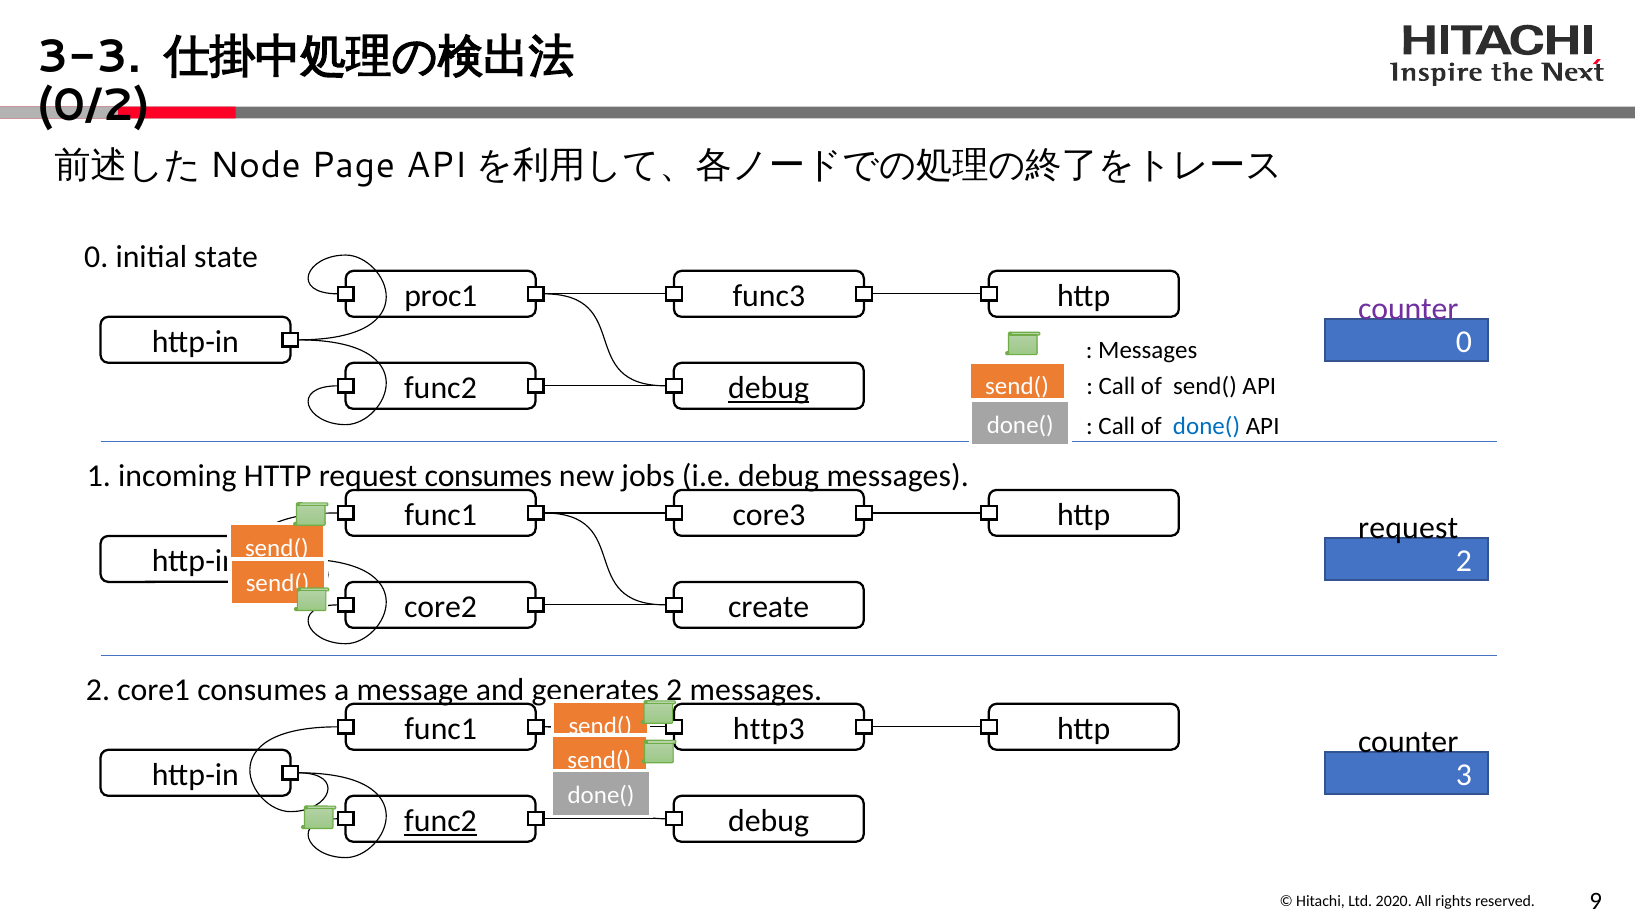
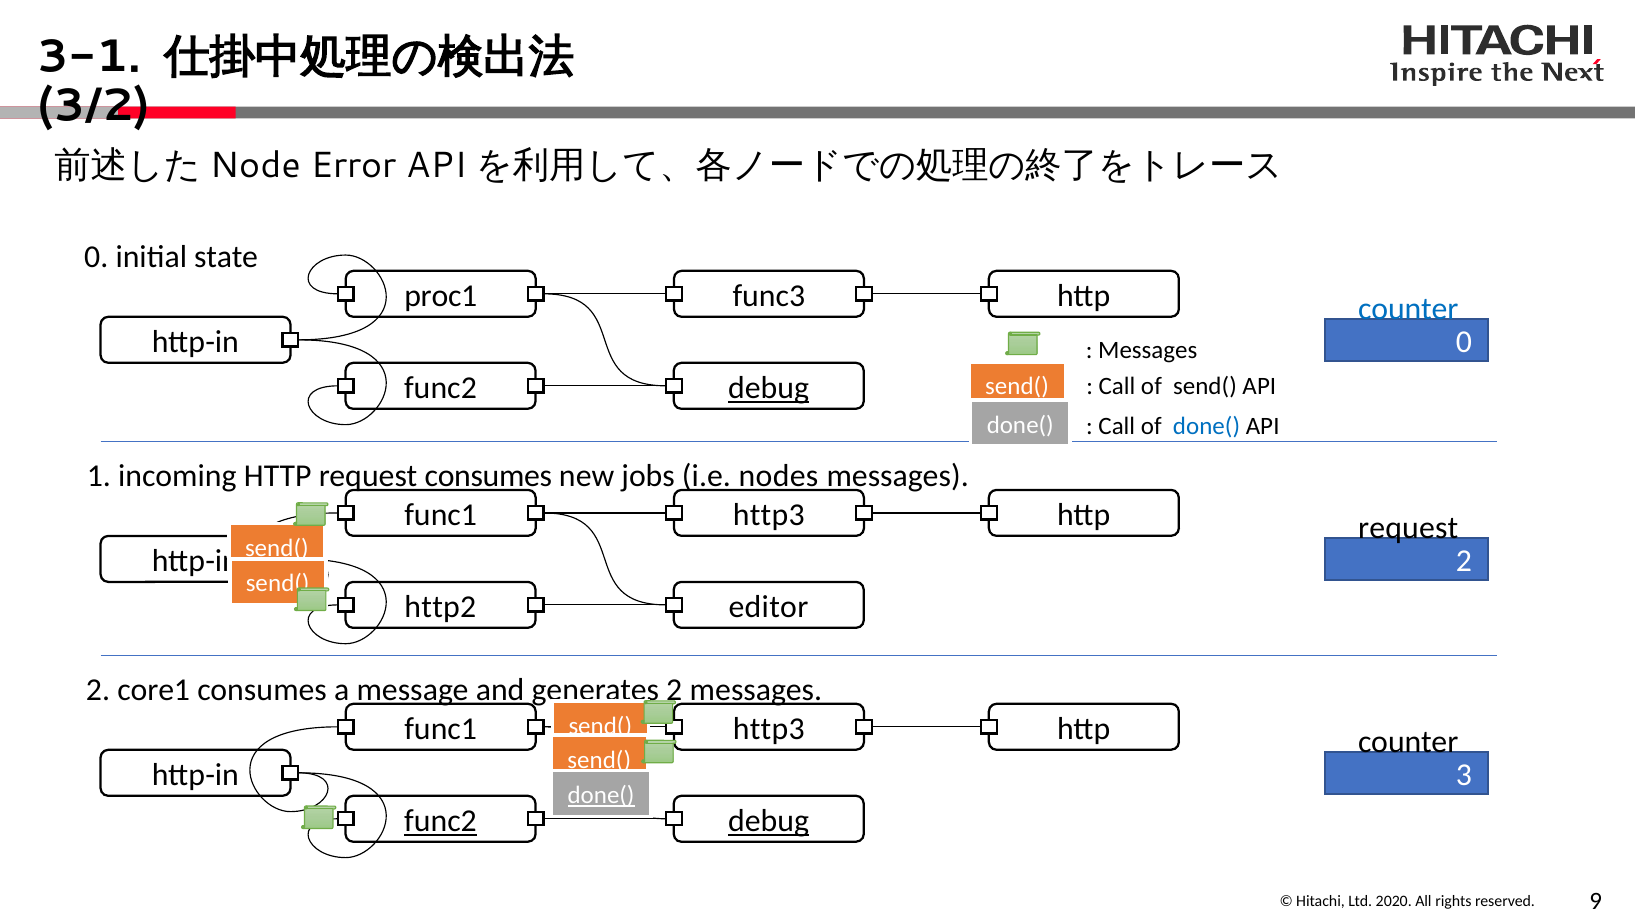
3-3: 3-3 -> 3-1 (89, 56)
0/2: 0/2 -> 3/2 (93, 105)
Page: Page -> Error (353, 165)
counter colour: purple -> blue (1408, 309)
i.e debug: debug -> nodes (779, 476)
core3: core3 -> http3 (769, 515)
core2: core2 -> http2 (440, 607)
create: create -> editor (768, 607)
done( underline: none -> present (601, 795)
debug underline: none -> present (769, 821)
